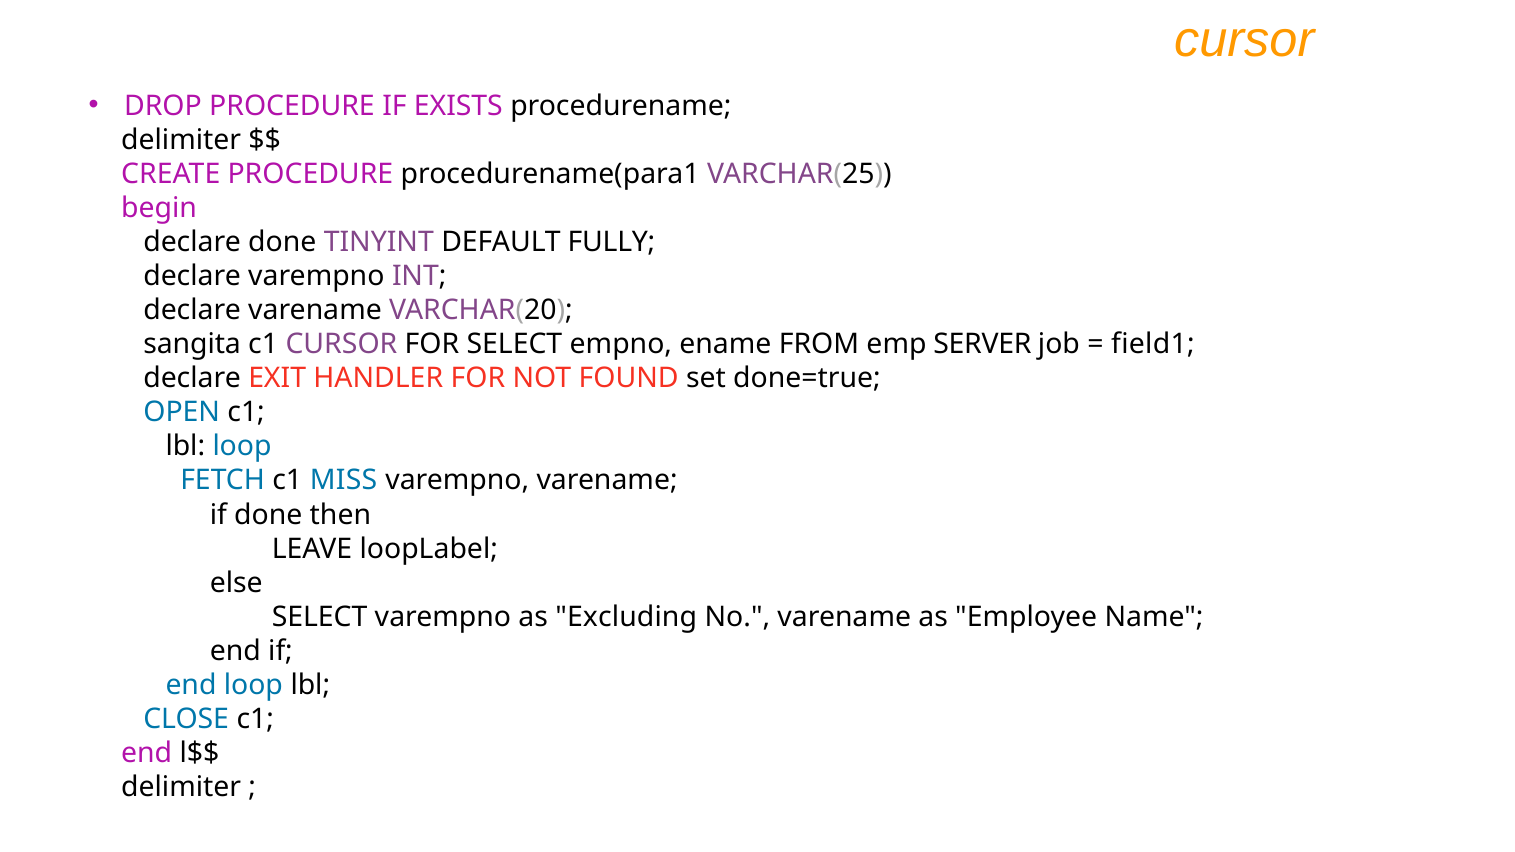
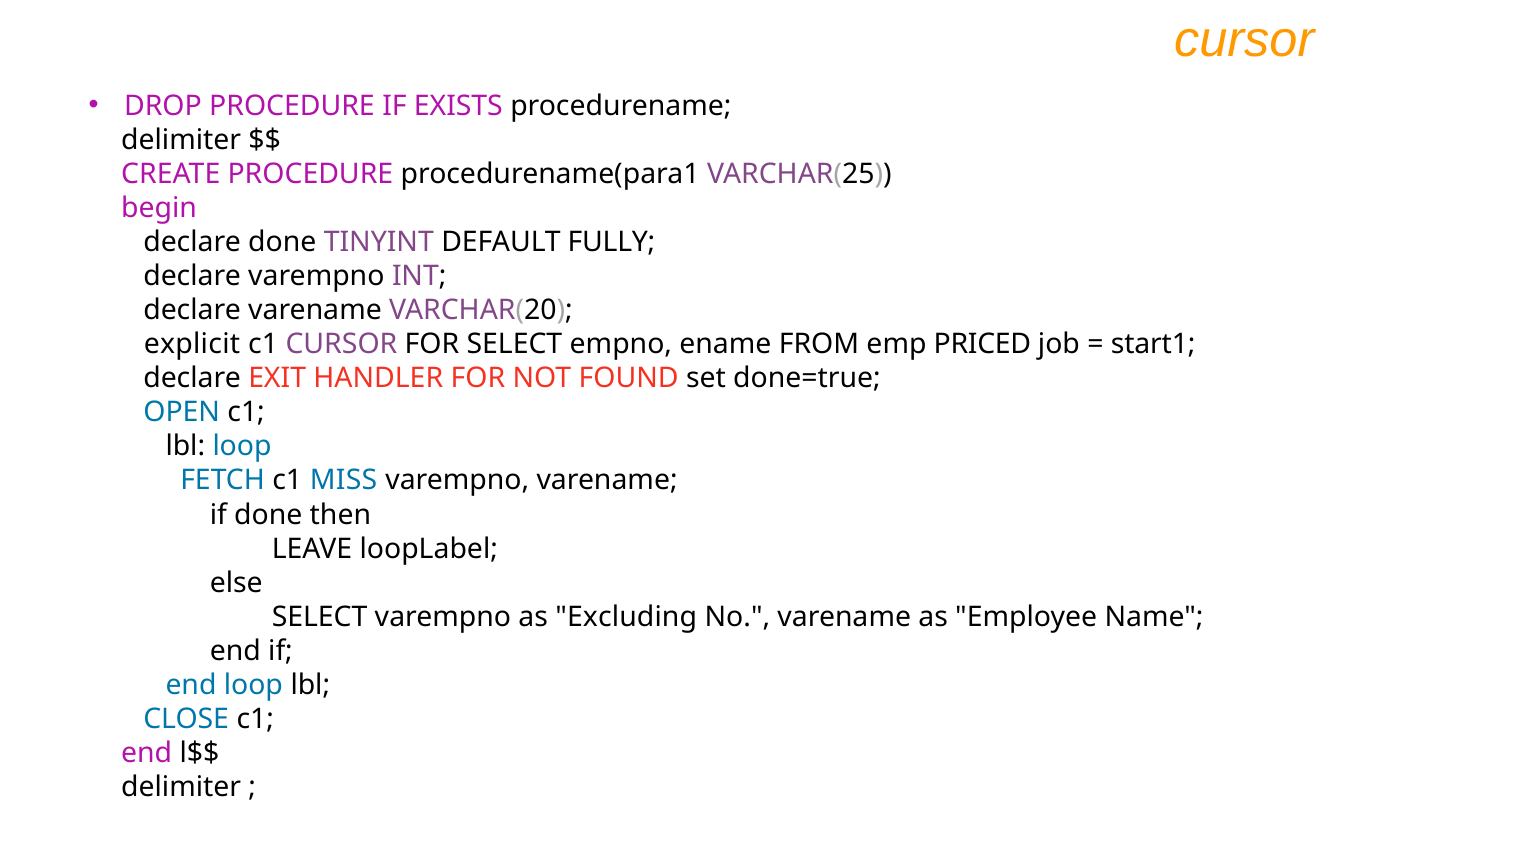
sangita: sangita -> explicit (192, 344)
SERVER: SERVER -> PRICED (982, 344)
field1: field1 -> start1 (1153, 344)
